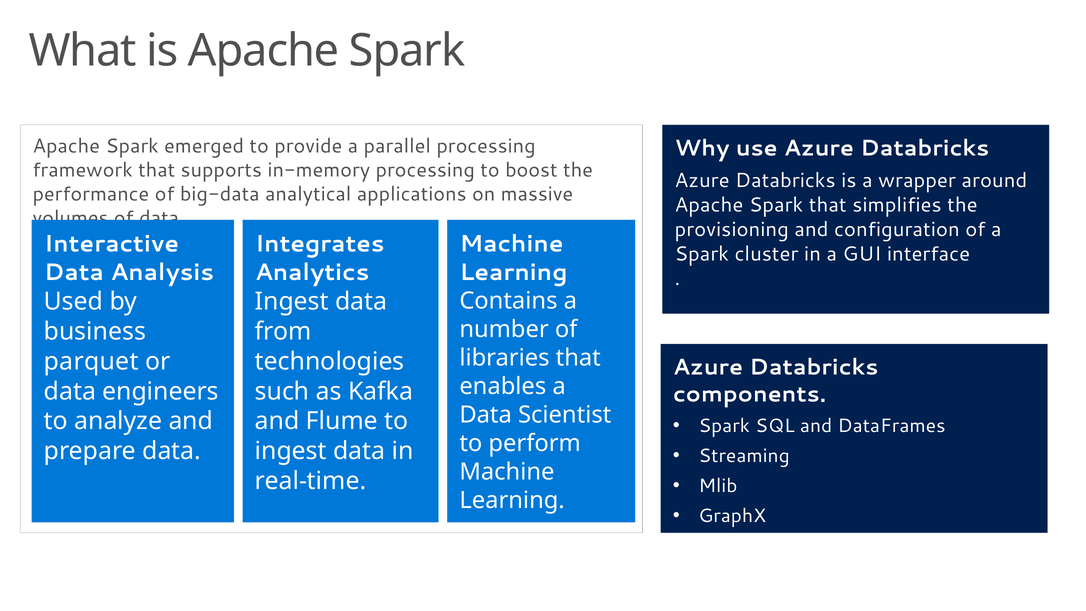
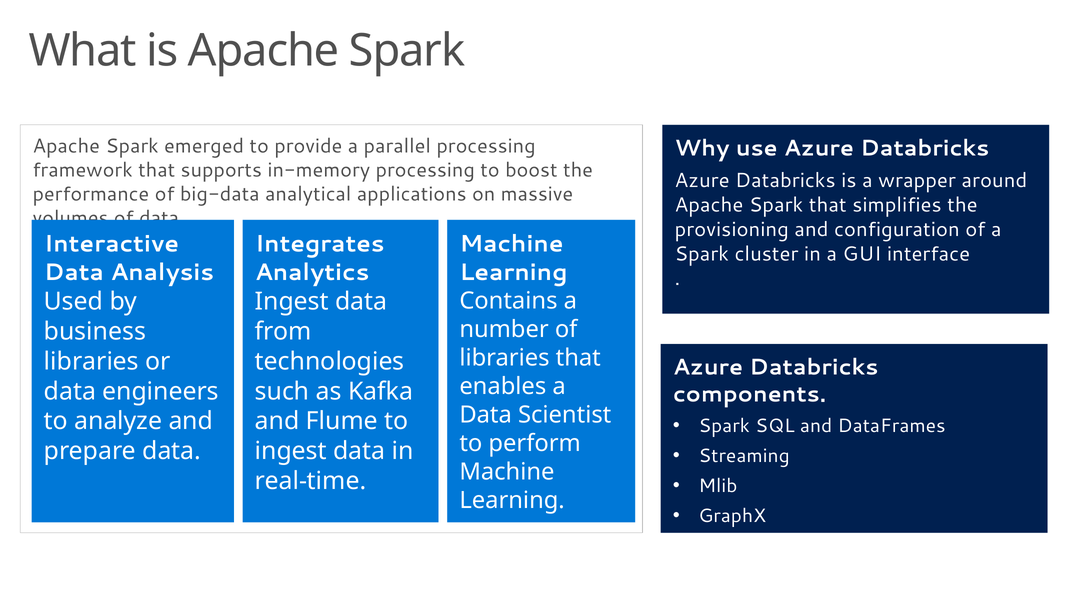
parquet: parquet -> libraries (91, 361)
